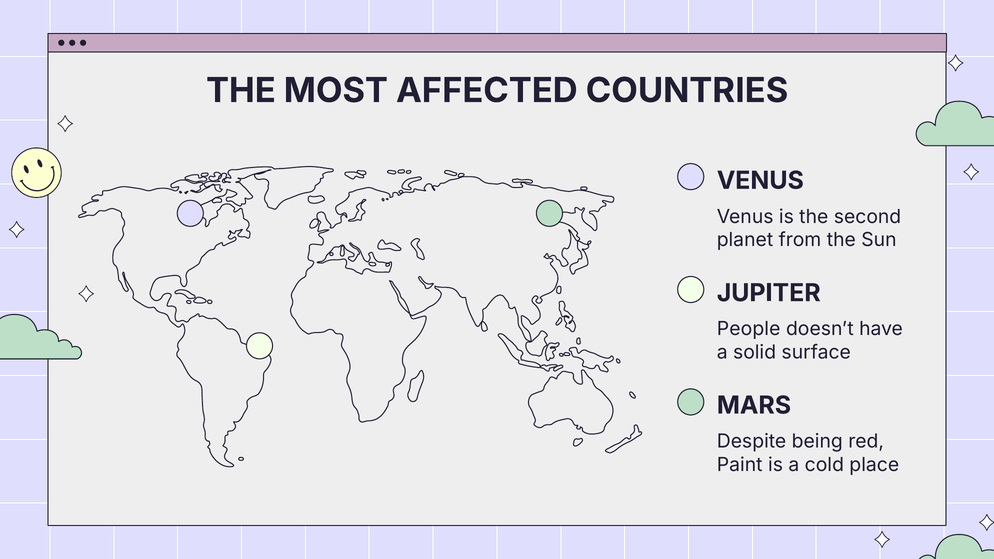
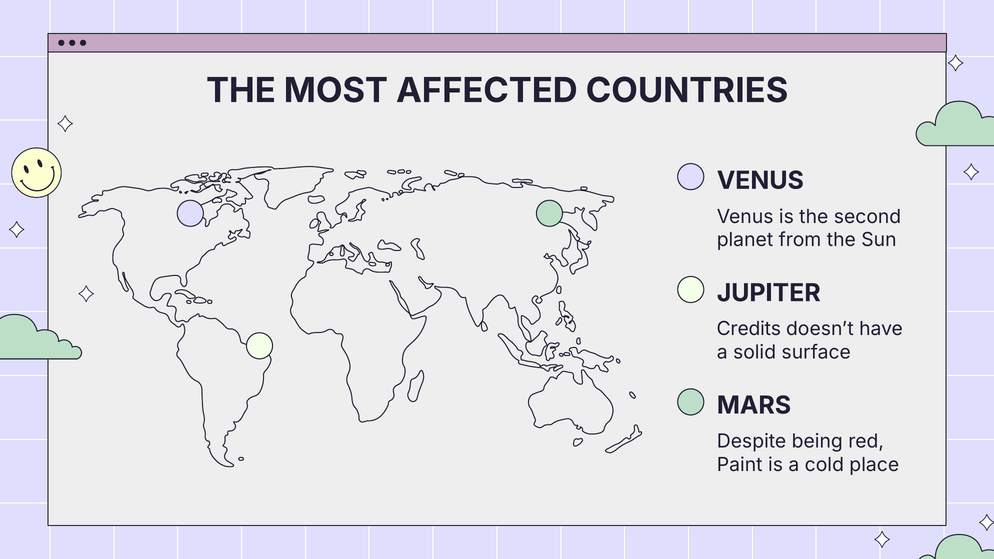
People: People -> Credits (749, 329)
